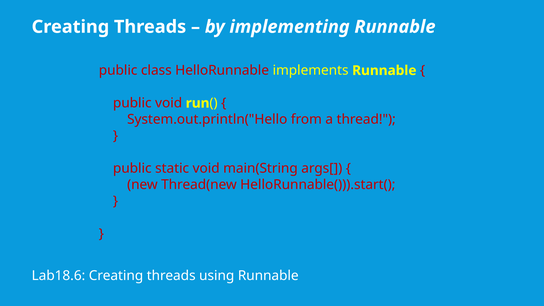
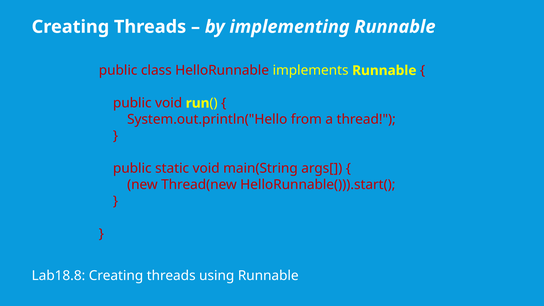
Lab18.6: Lab18.6 -> Lab18.8 (58, 276)
